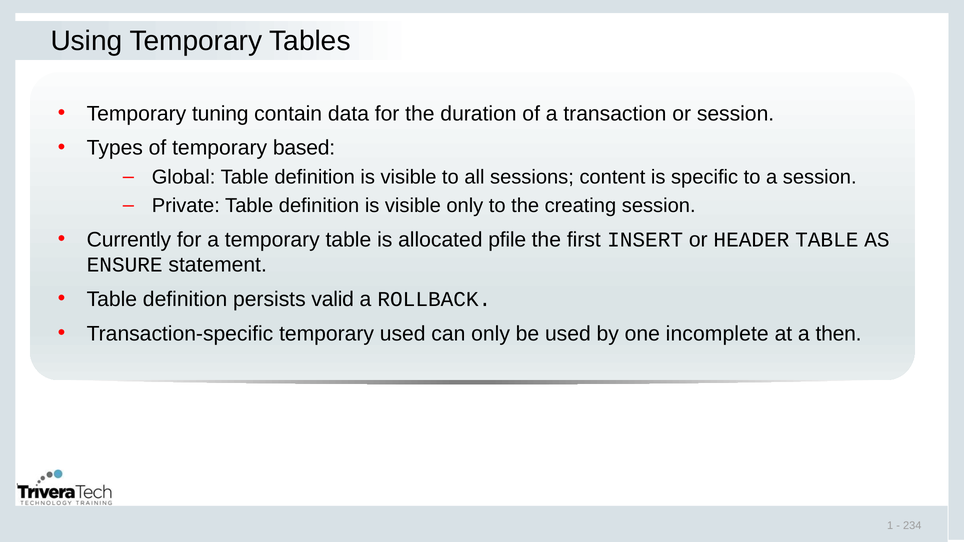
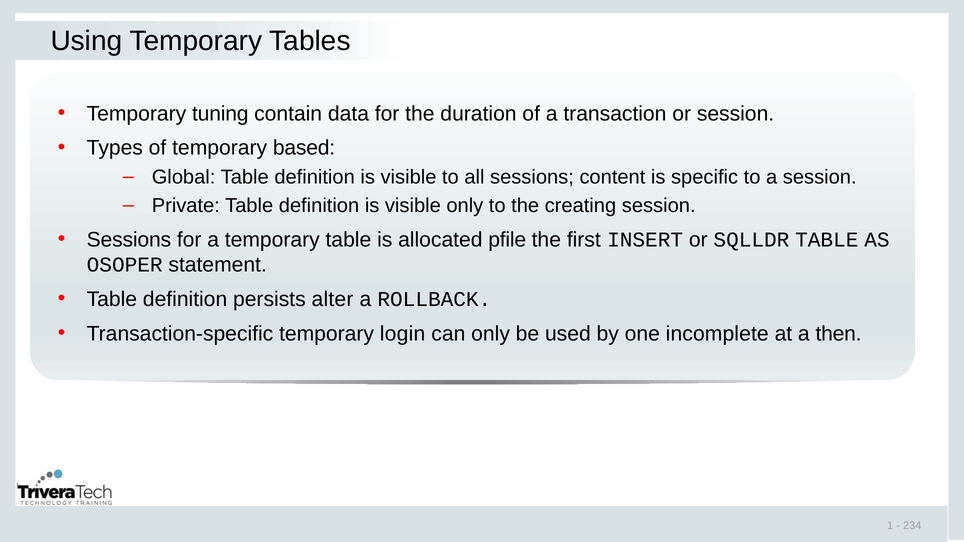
Currently: Currently -> Sessions (129, 240)
HEADER: HEADER -> SQLLDR (751, 240)
ENSURE: ENSURE -> OSOPER (125, 265)
valid: valid -> alter (332, 299)
temporary used: used -> login (403, 334)
